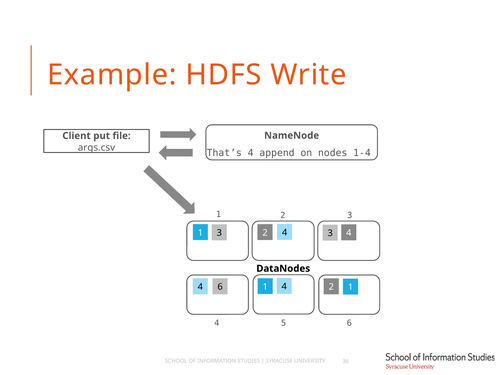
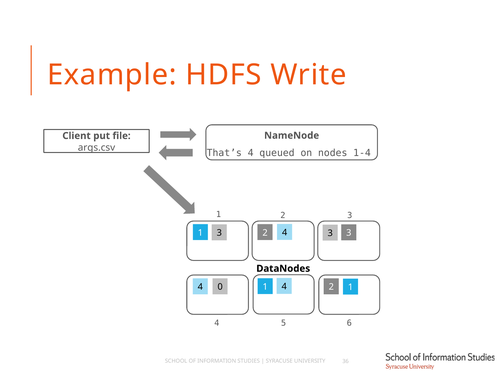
append: append -> queued (277, 153)
4: 4 -> 3 (349, 233)
4 6: 6 -> 0 (220, 287)
